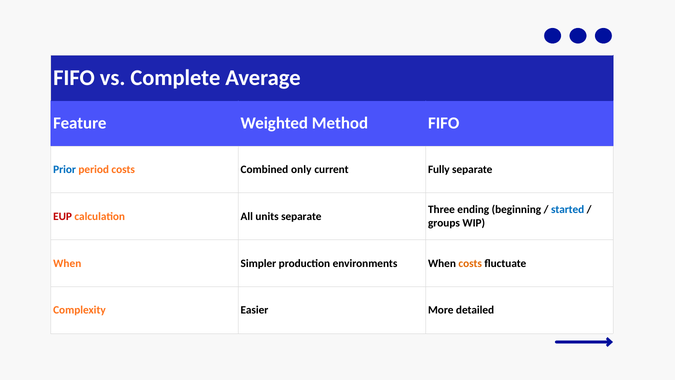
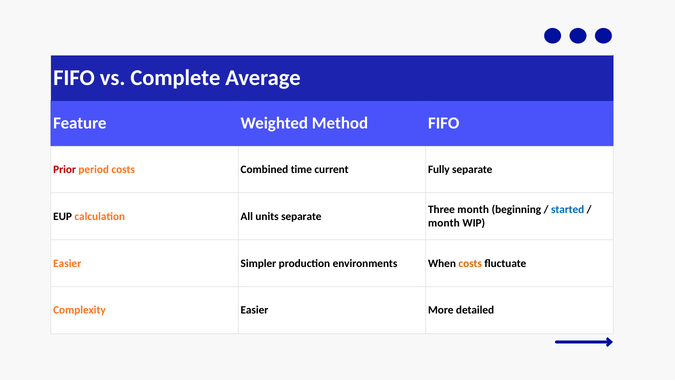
Prior colour: blue -> red (65, 169)
only: only -> time (301, 169)
Three ending: ending -> month (473, 209)
EUP colour: red -> black (63, 216)
groups: groups -> month (444, 223)
When: When -> Easier (67, 263)
